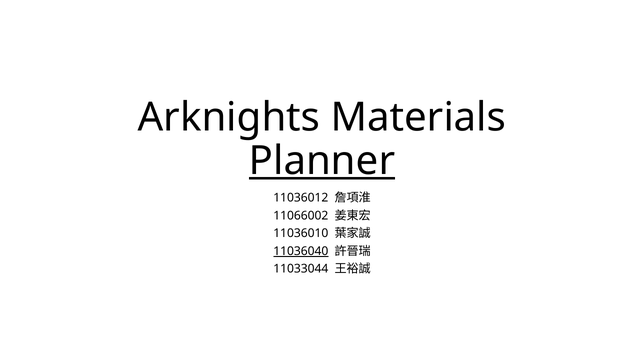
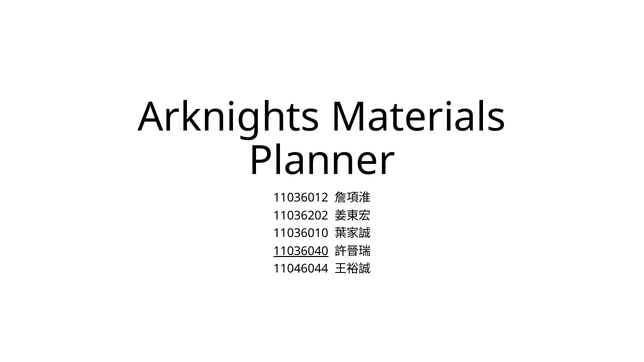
Planner underline: present -> none (322, 161)
11066002: 11066002 -> 11036202 (301, 216)
11033044: 11033044 -> 11046044 (301, 269)
